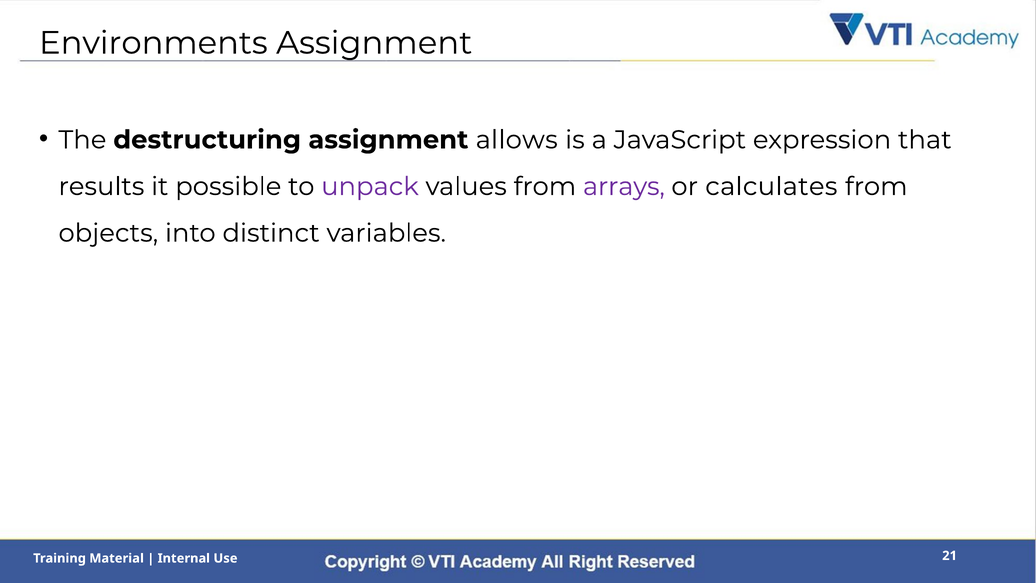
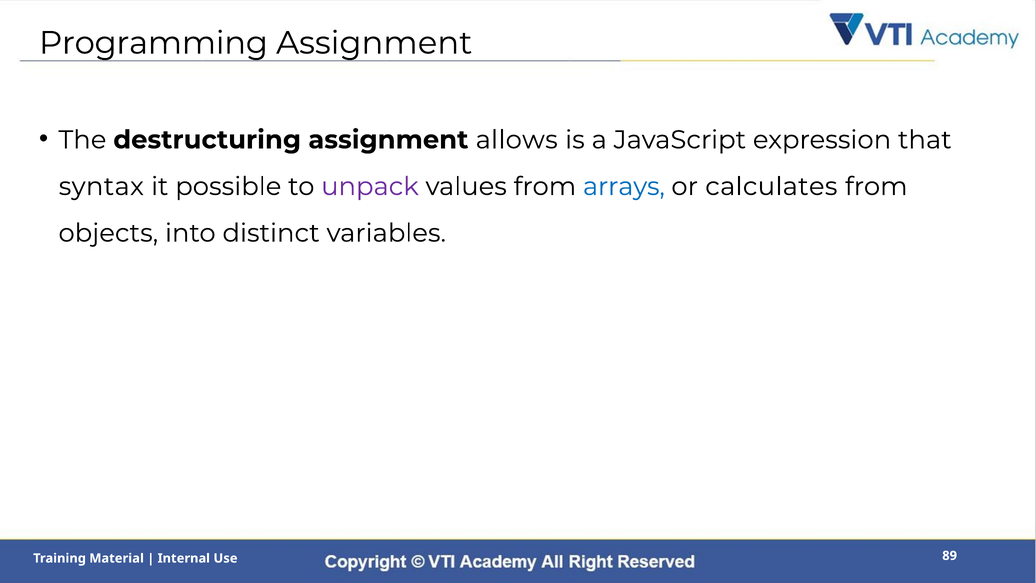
Environments: Environments -> Programming (153, 43)
results: results -> syntax (101, 186)
arrays colour: purple -> blue (624, 186)
21: 21 -> 89 (950, 555)
